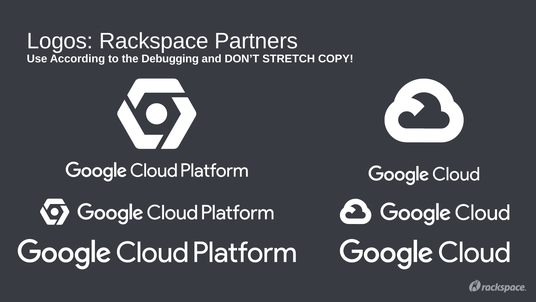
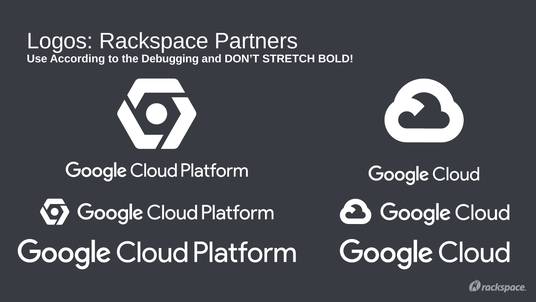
COPY: COPY -> BOLD (336, 59)
